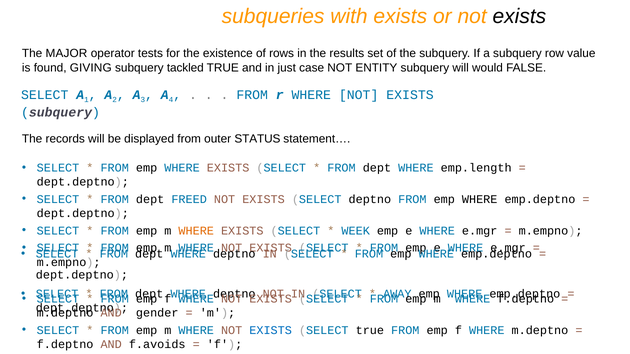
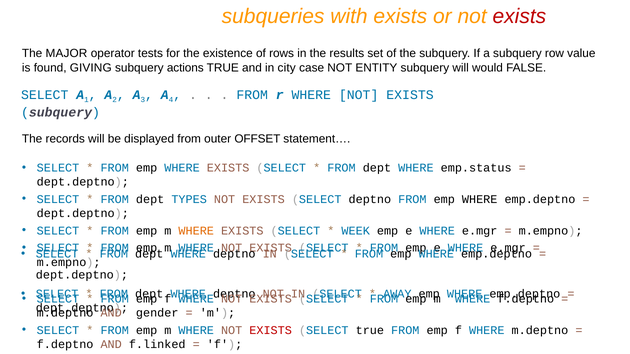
exists colour: black -> red (519, 16)
tackled: tackled -> actions (185, 68)
just: just -> city (287, 68)
STATUS: STATUS -> OFFSET (257, 139)
emp.length: emp.length -> emp.status (476, 168)
FREED: FREED -> TYPES (189, 199)
EXISTS colour: blue -> red (271, 331)
f.avoids: f.avoids -> f.linked (157, 345)
